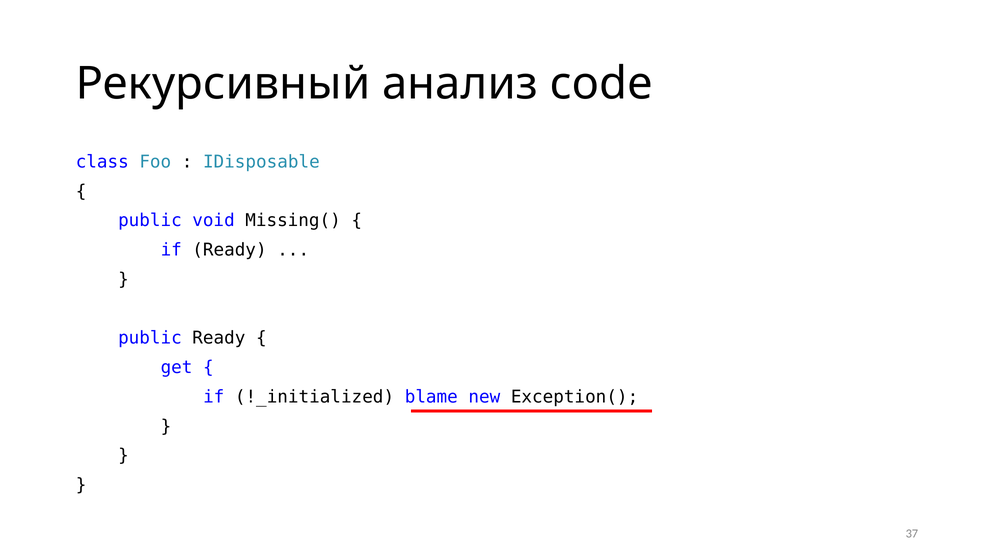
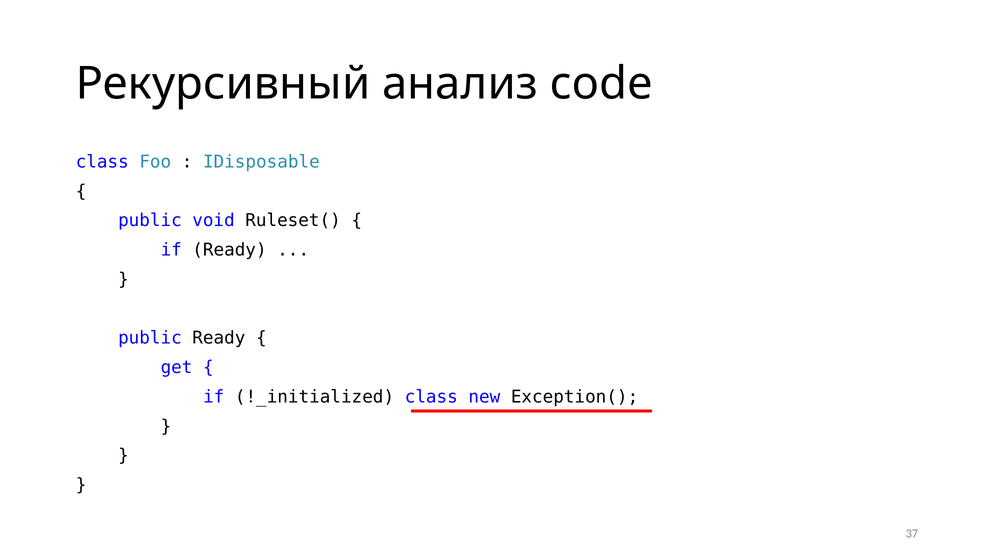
Missing(: Missing( -> Ruleset( (293, 221)
!_initialized blame: blame -> class (431, 397)
